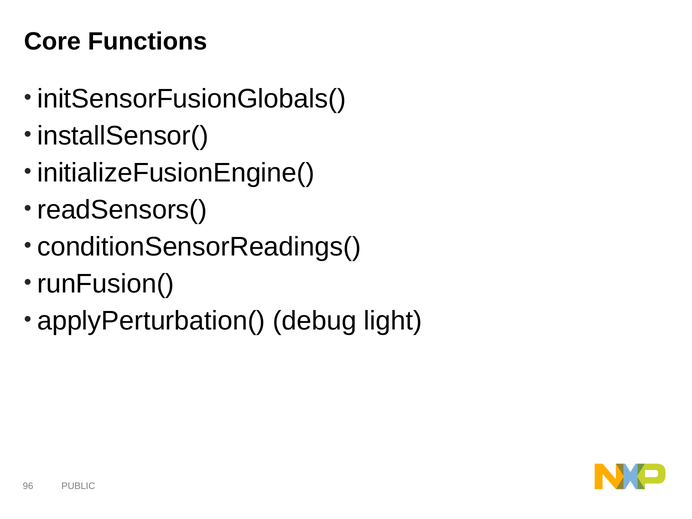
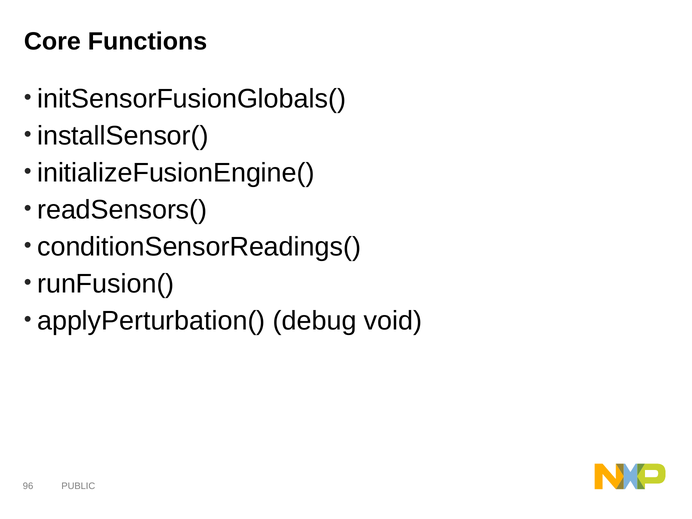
light: light -> void (393, 321)
